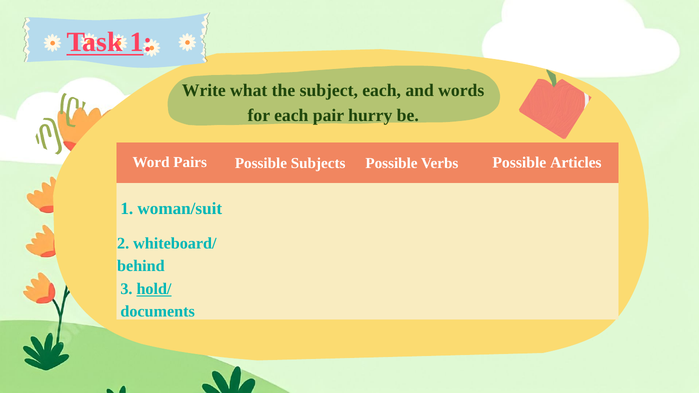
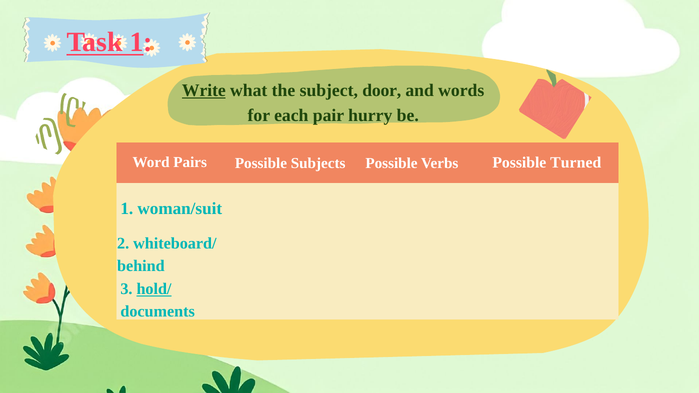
Write underline: none -> present (204, 91)
subject each: each -> door (382, 91)
Articles: Articles -> Turned (576, 163)
